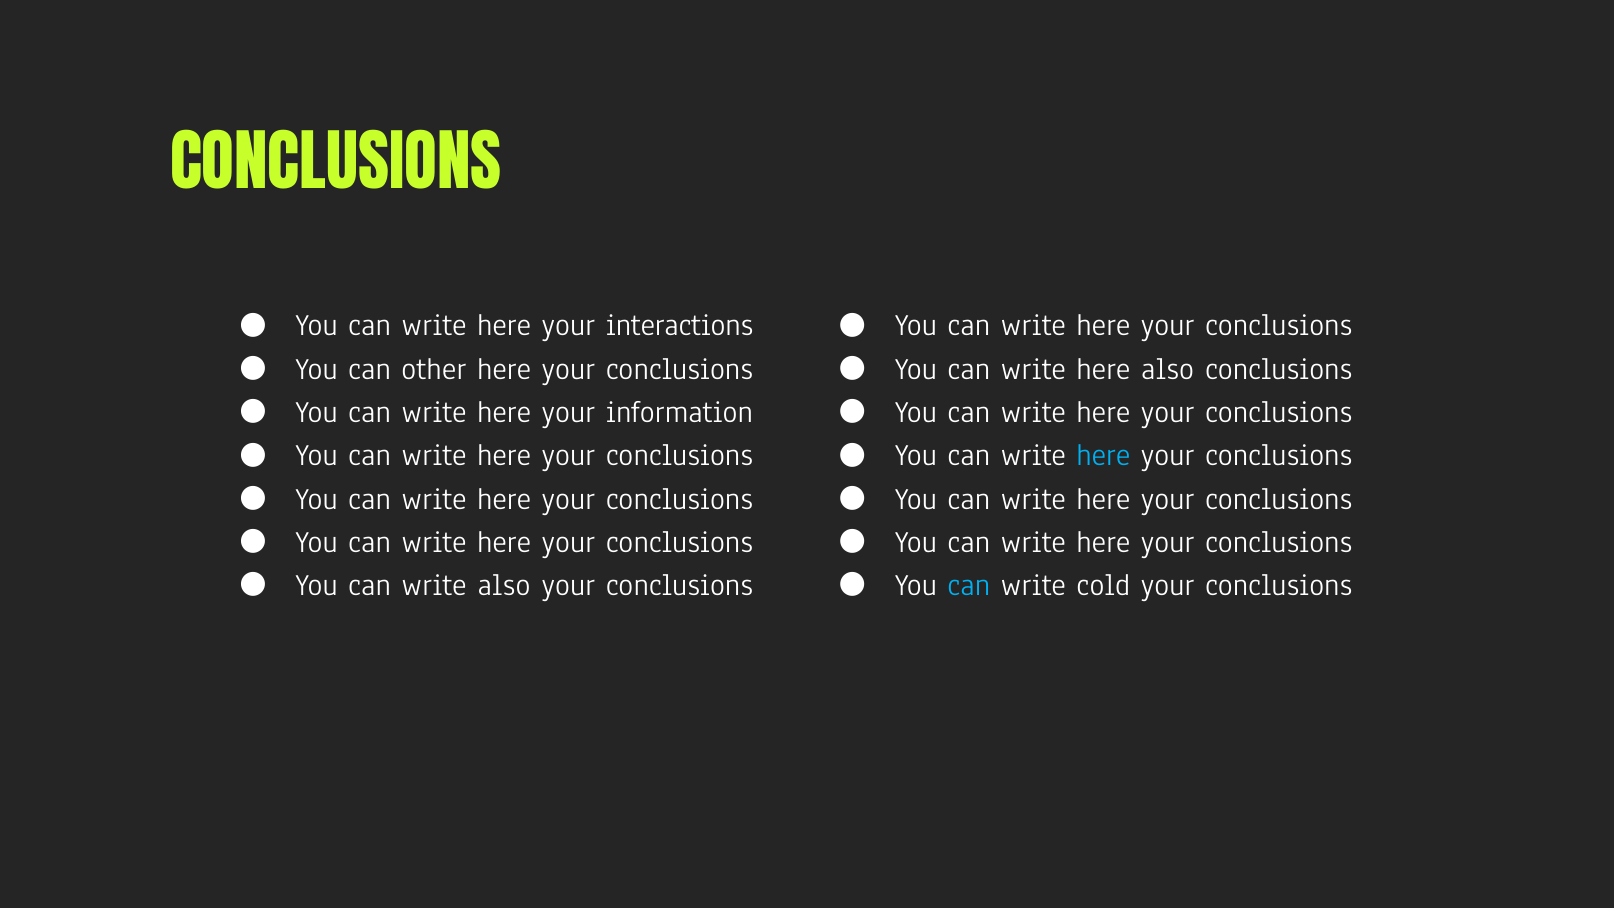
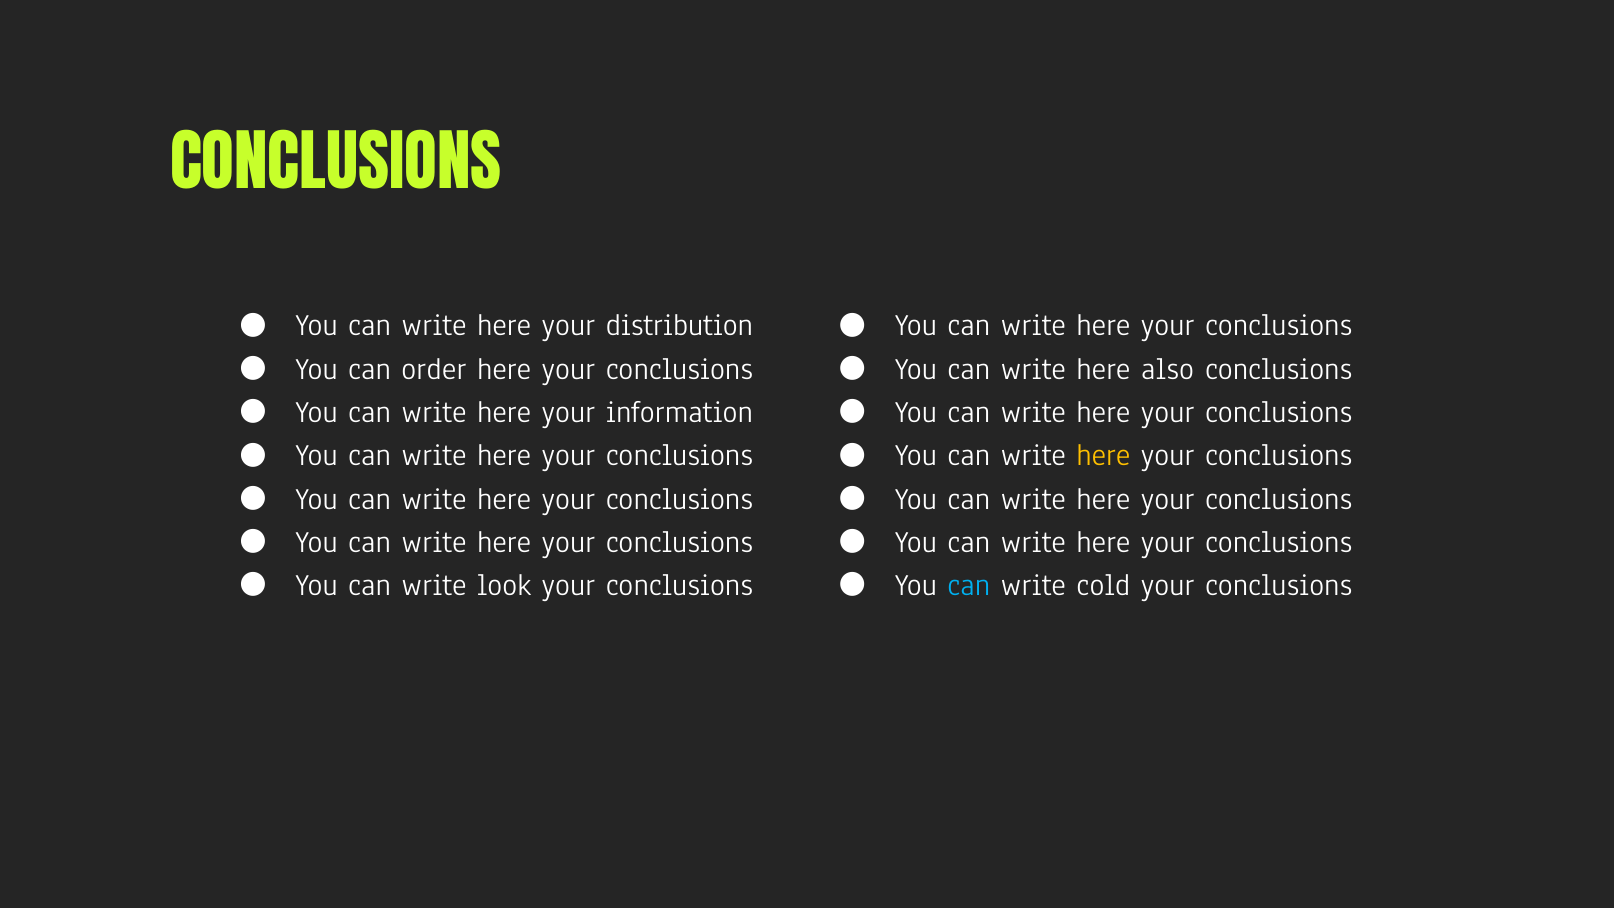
interactions: interactions -> distribution (679, 326)
other: other -> order (434, 369)
here colour: light blue -> yellow (1103, 455)
write also: also -> look (504, 585)
